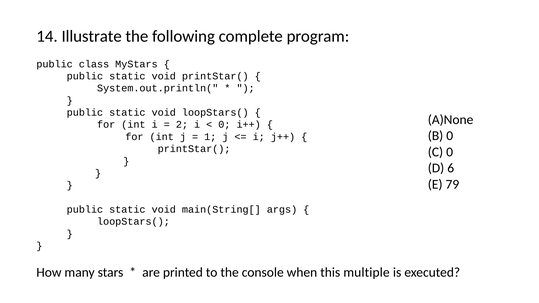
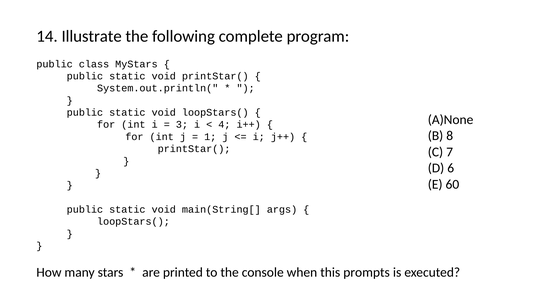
2: 2 -> 3 (182, 125)
0: 0 -> 4 (224, 125)
B 0: 0 -> 8 (450, 136)
C 0: 0 -> 7 (450, 152)
79: 79 -> 60 (452, 184)
multiple: multiple -> prompts (367, 273)
